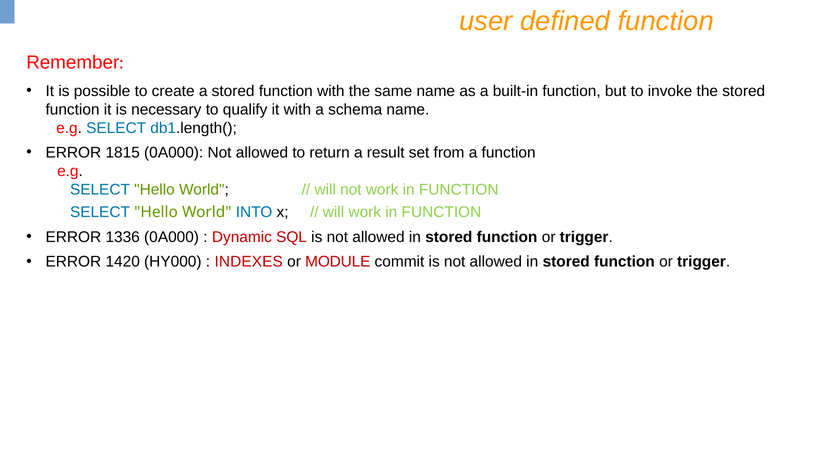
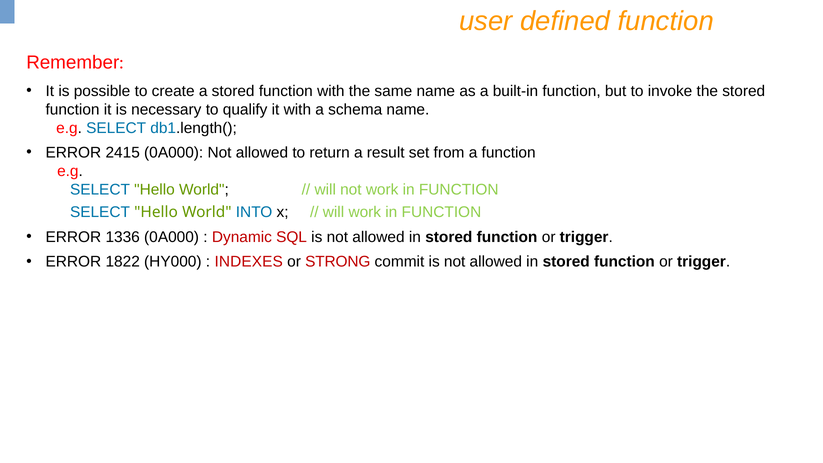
1815: 1815 -> 2415 (123, 153)
1420: 1420 -> 1822 (123, 262)
MODULE: MODULE -> STRONG (338, 262)
